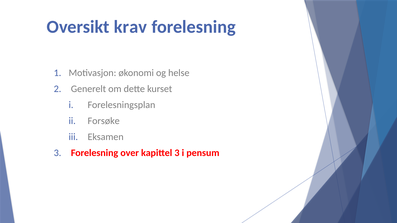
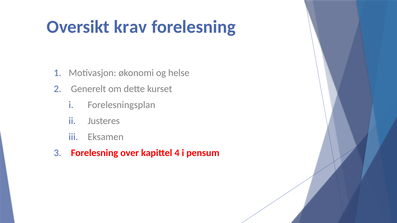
Forsøke: Forsøke -> Justeres (104, 121)
kapittel 3: 3 -> 4 (177, 153)
